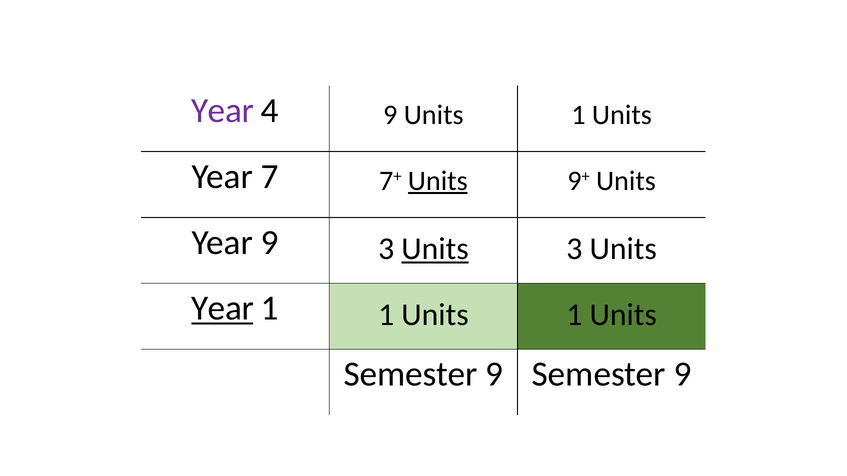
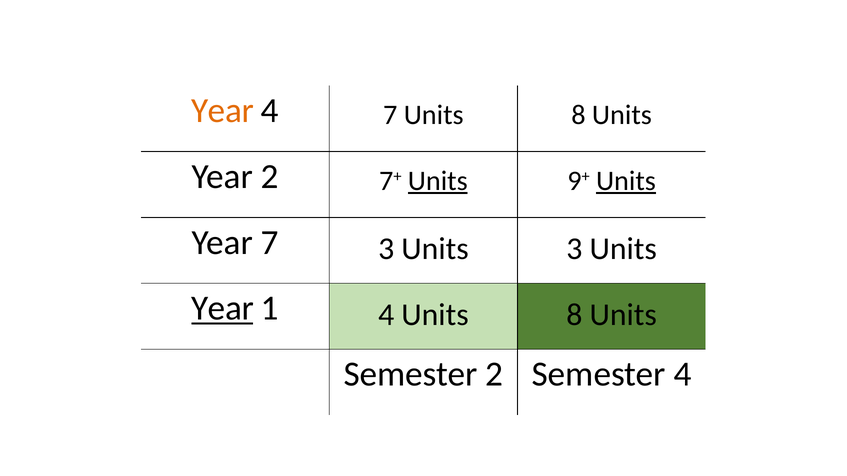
Year colour: purple -> orange (223, 111)
4 9: 9 -> 7 (390, 115)
1: 1 -> 8 (578, 115)
Year 7: 7 -> 2 (270, 177)
Units underline: none -> present (626, 181)
Year 9: 9 -> 7 (270, 243)
Units underline: present -> none (435, 249)
1 1: 1 -> 4 (386, 315)
1: 1 -> 8 (574, 315)
9: 9 -> 2 (494, 375)
9: 9 -> 4 (683, 375)
